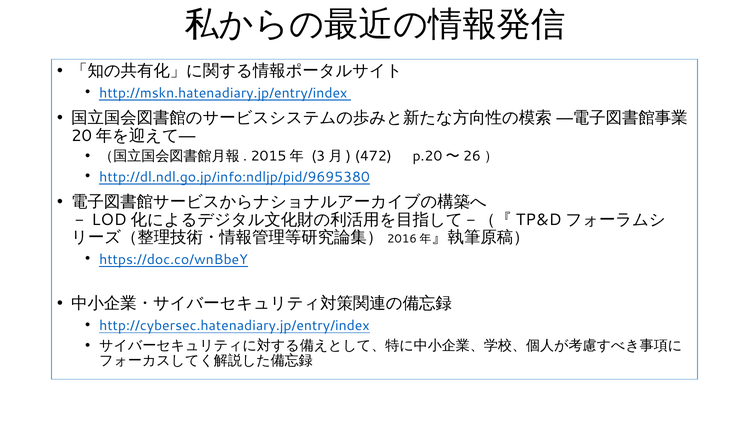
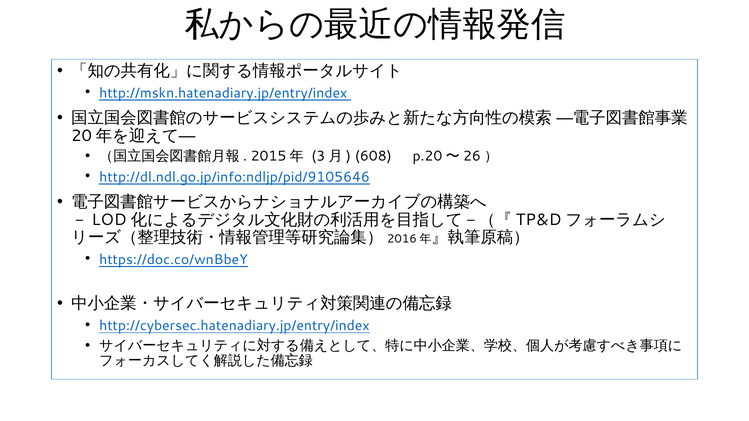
472: 472 -> 608 (373, 156)
http://dl.ndl.go.jp/info:ndljp/pid/9695380: http://dl.ndl.go.jp/info:ndljp/pid/9695380 -> http://dl.ndl.go.jp/info:ndljp/pid/9105646 (235, 177)
